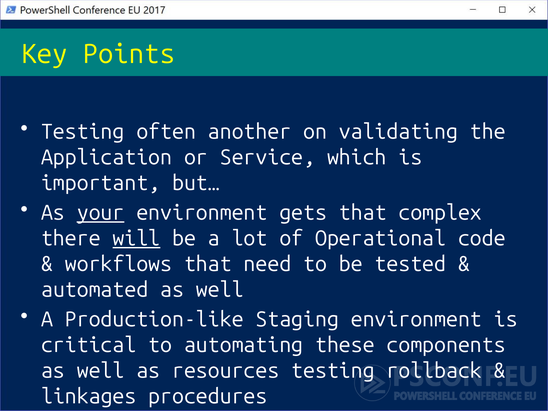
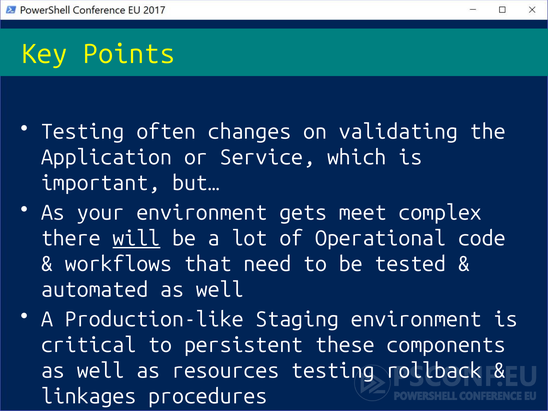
another: another -> changes (250, 132)
your underline: present -> none (101, 213)
gets that: that -> meet (363, 213)
automating: automating -> persistent (244, 345)
